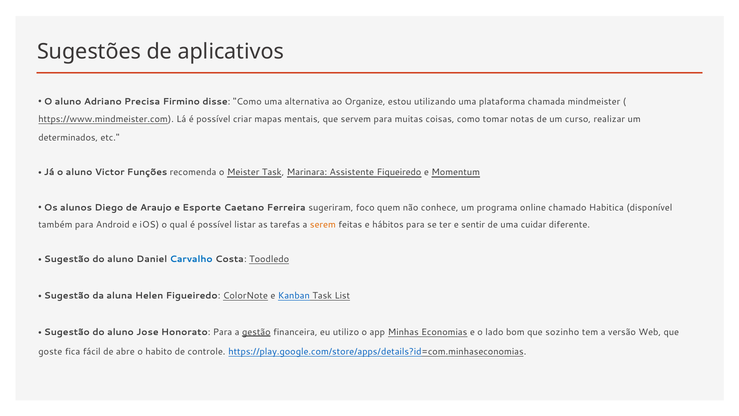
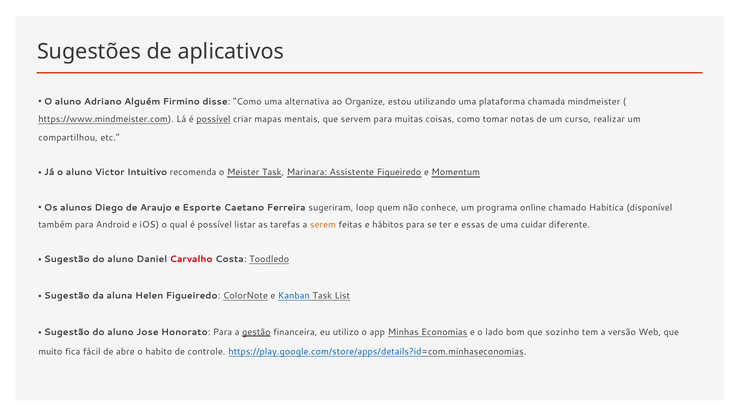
Precisa: Precisa -> Alguém (142, 102)
possível underline: none -> present (213, 119)
determinados: determinados -> compartilhou (68, 138)
Funções: Funções -> Intuitivo (147, 172)
foco: foco -> loop (365, 208)
sentir: sentir -> essas (473, 224)
Carvalho colour: blue -> red (191, 259)
goste: goste -> muito (50, 351)
